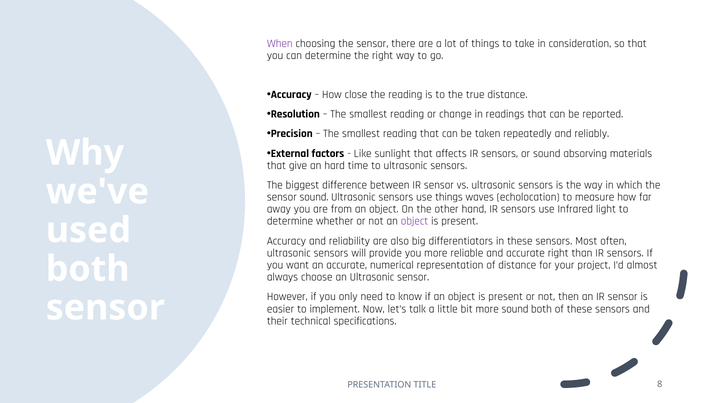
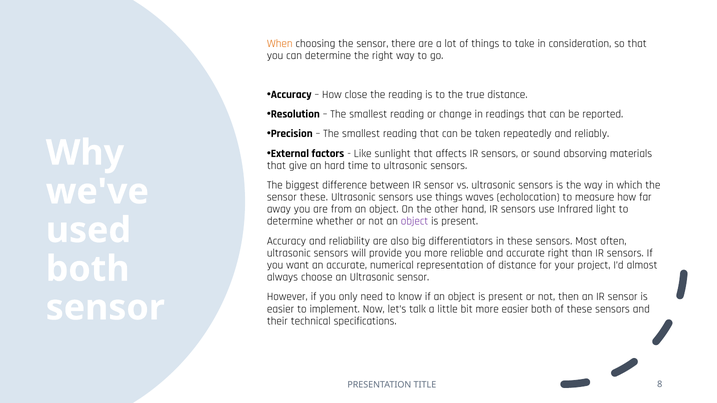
When colour: purple -> orange (280, 43)
sensor sound: sound -> these (314, 197)
more sound: sound -> easier (515, 309)
